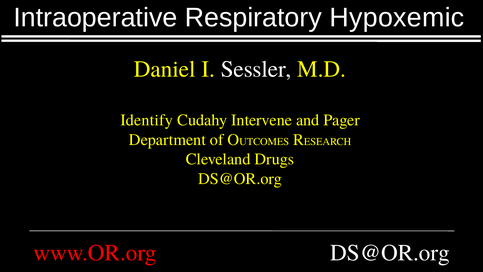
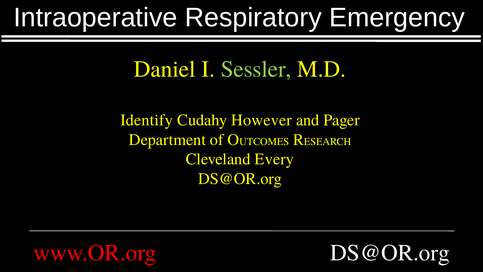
Hypoxemic: Hypoxemic -> Emergency (397, 18)
Sessler colour: white -> light green (256, 69)
Intervene: Intervene -> However (262, 120)
Drugs: Drugs -> Every (274, 159)
